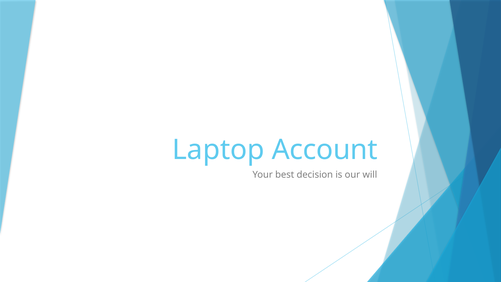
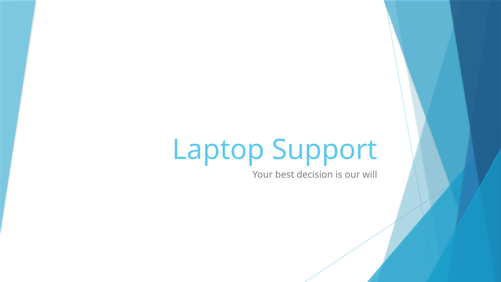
Account: Account -> Support (325, 150)
